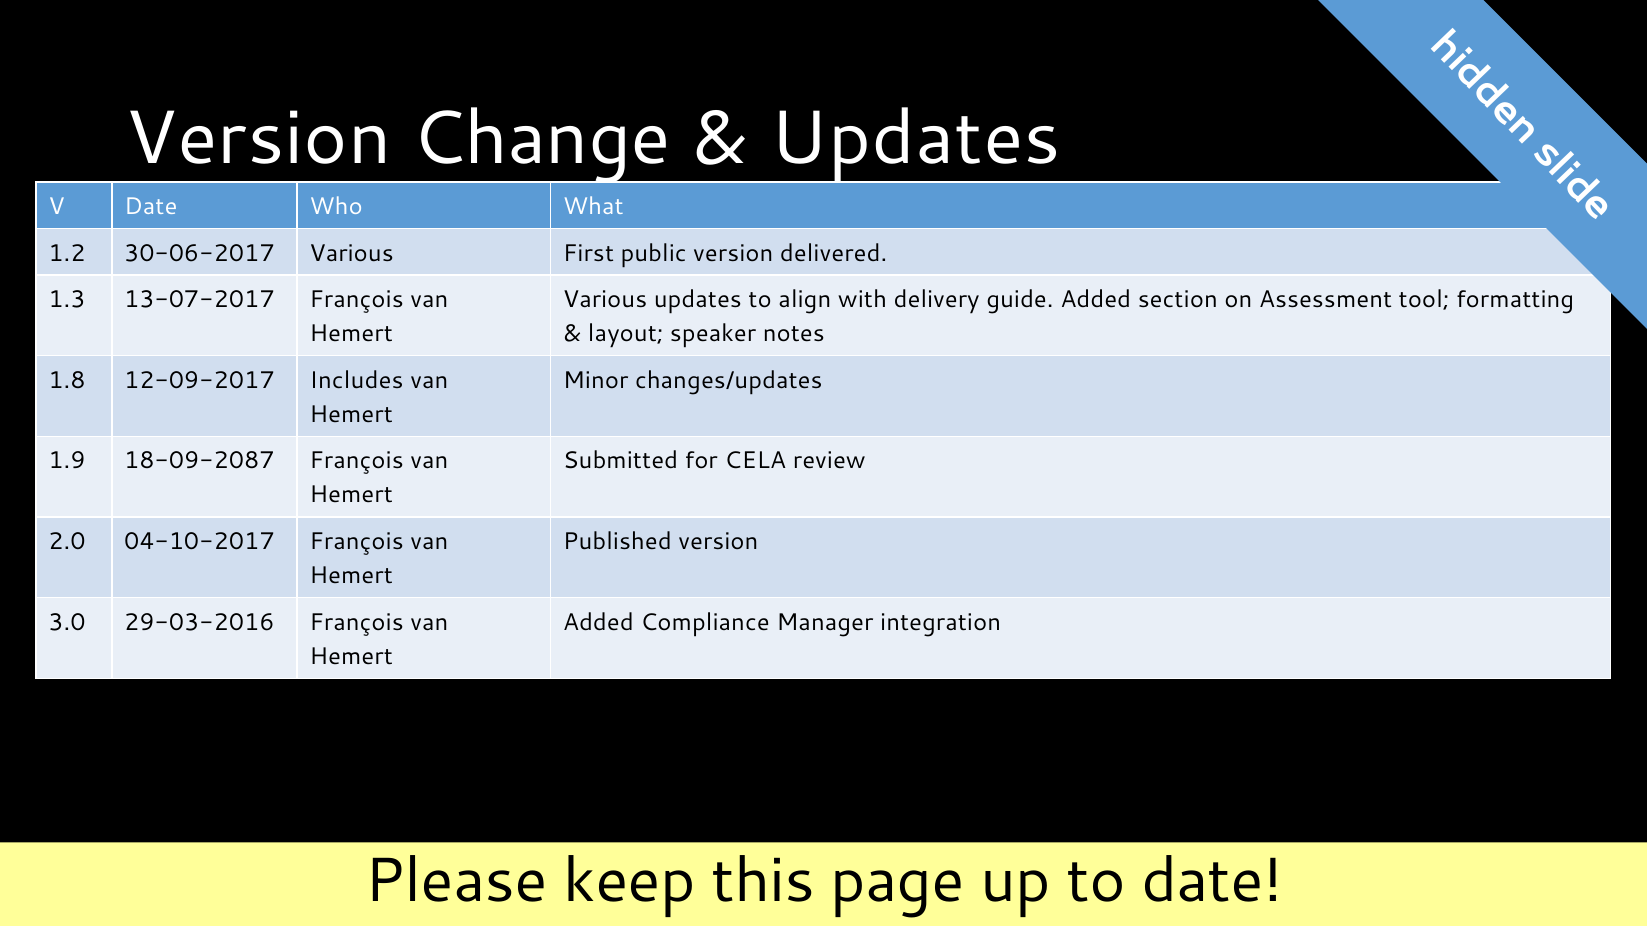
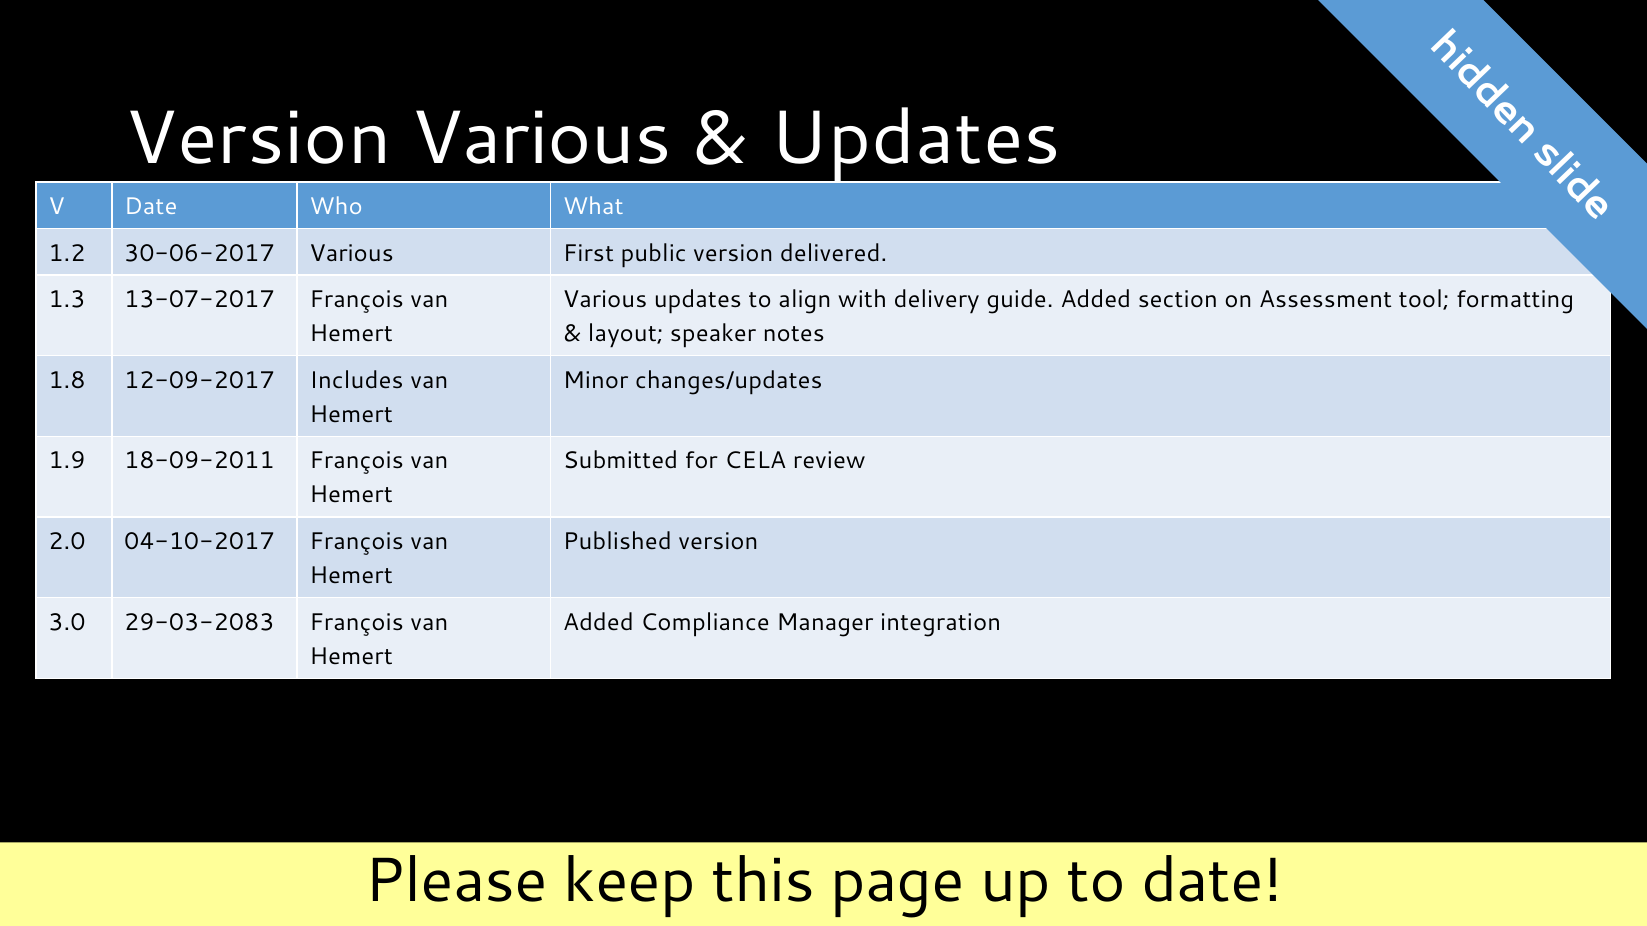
Version Change: Change -> Various (542, 138)
18-09-2087: 18-09-2087 -> 18-09-2011 (199, 461)
29-03-2016: 29-03-2016 -> 29-03-2083 (199, 622)
